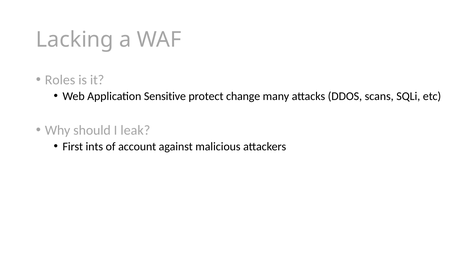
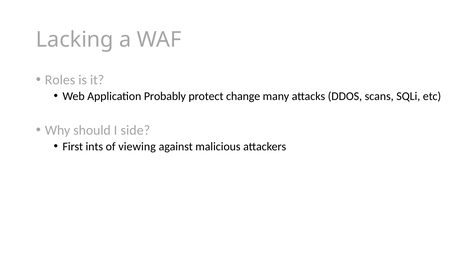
Sensitive: Sensitive -> Probably (165, 96)
leak: leak -> side (135, 130)
account: account -> viewing (137, 146)
